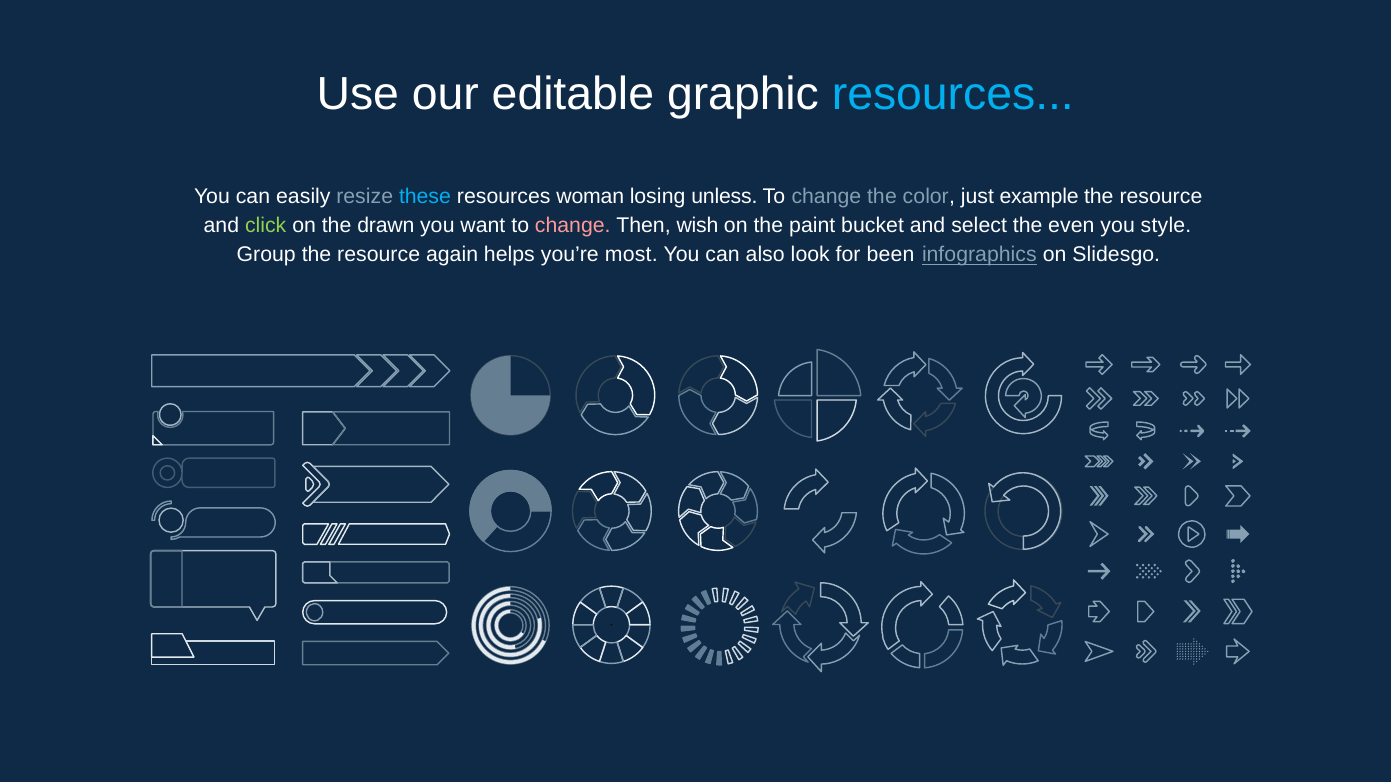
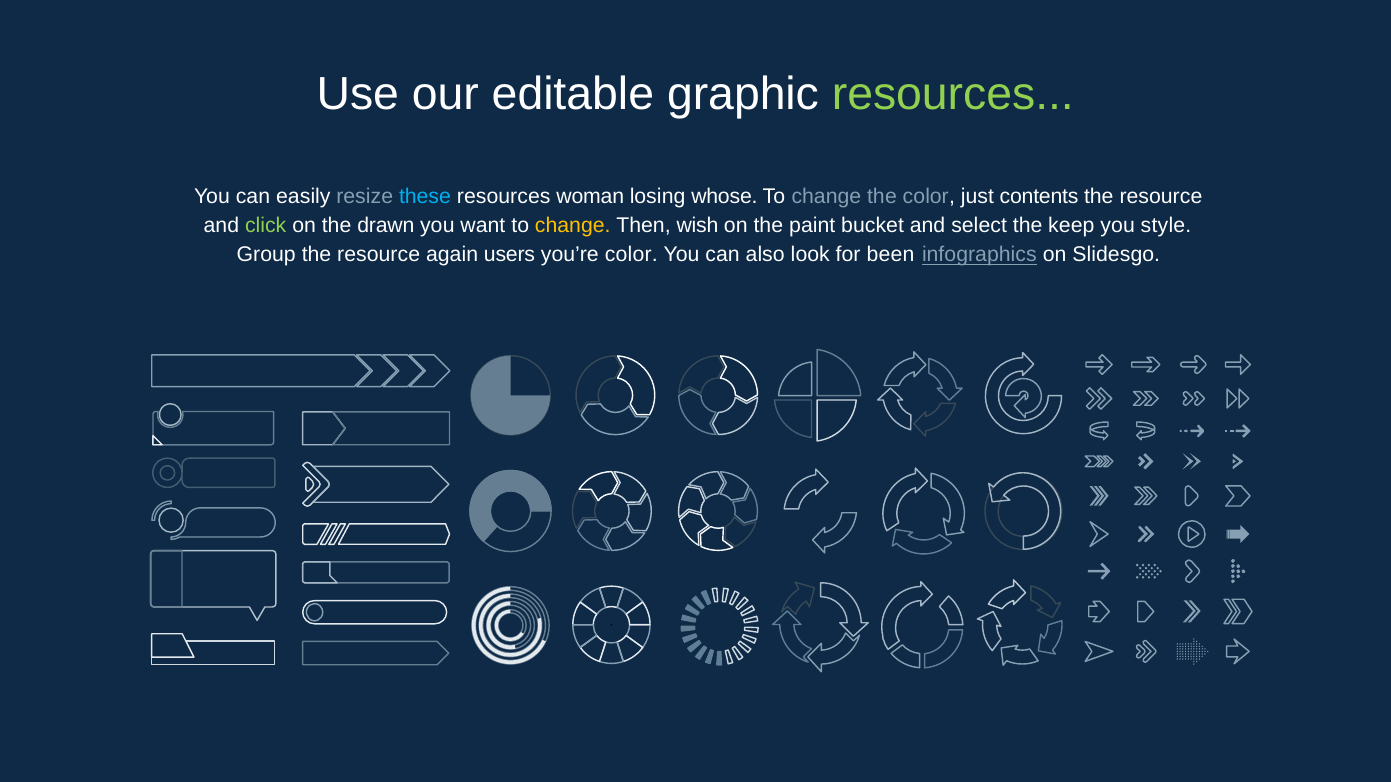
resources colour: light blue -> light green (953, 94)
unless: unless -> whose (724, 197)
example: example -> contents (1039, 197)
change colour: pink -> yellow (573, 226)
even: even -> keep (1071, 226)
helps: helps -> users (510, 255)
you’re most: most -> color (631, 255)
